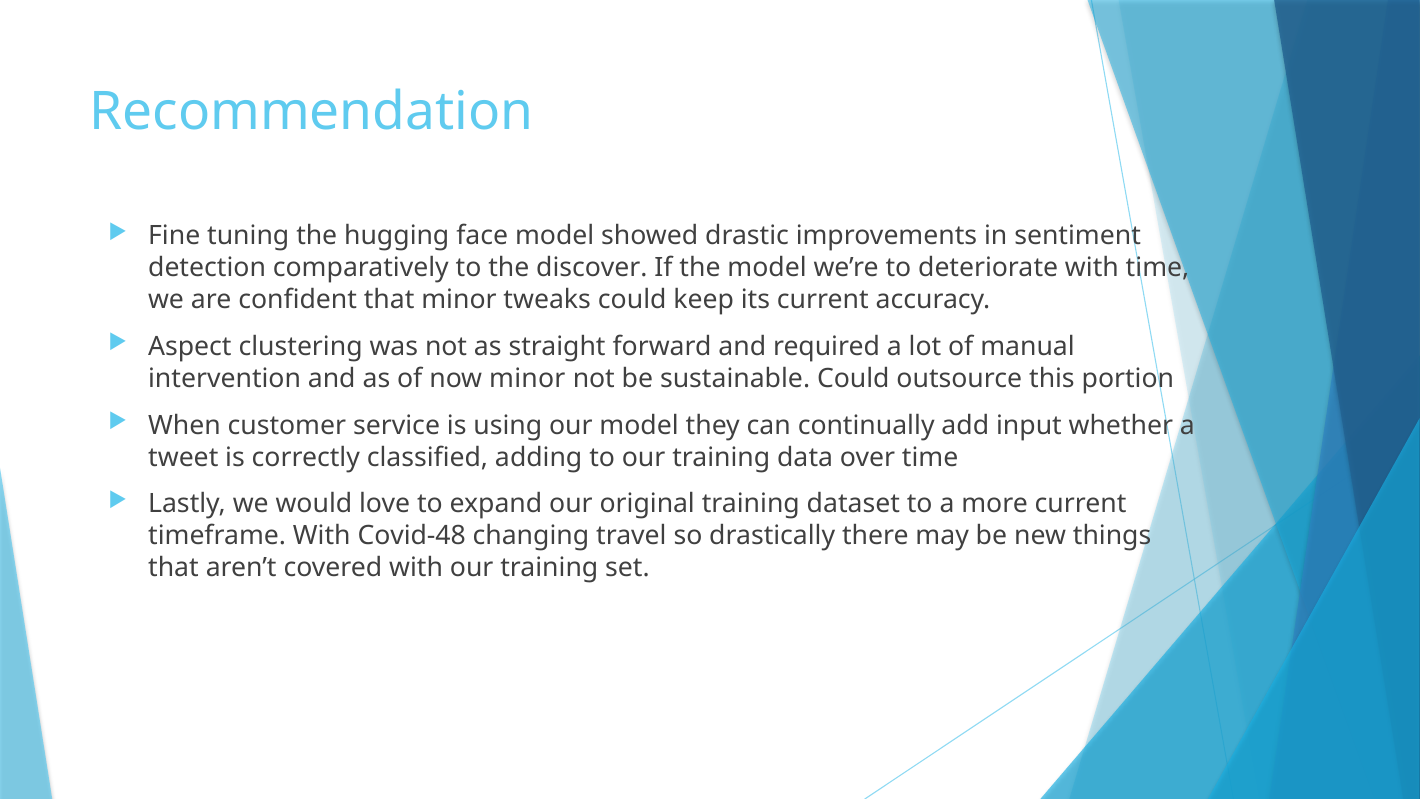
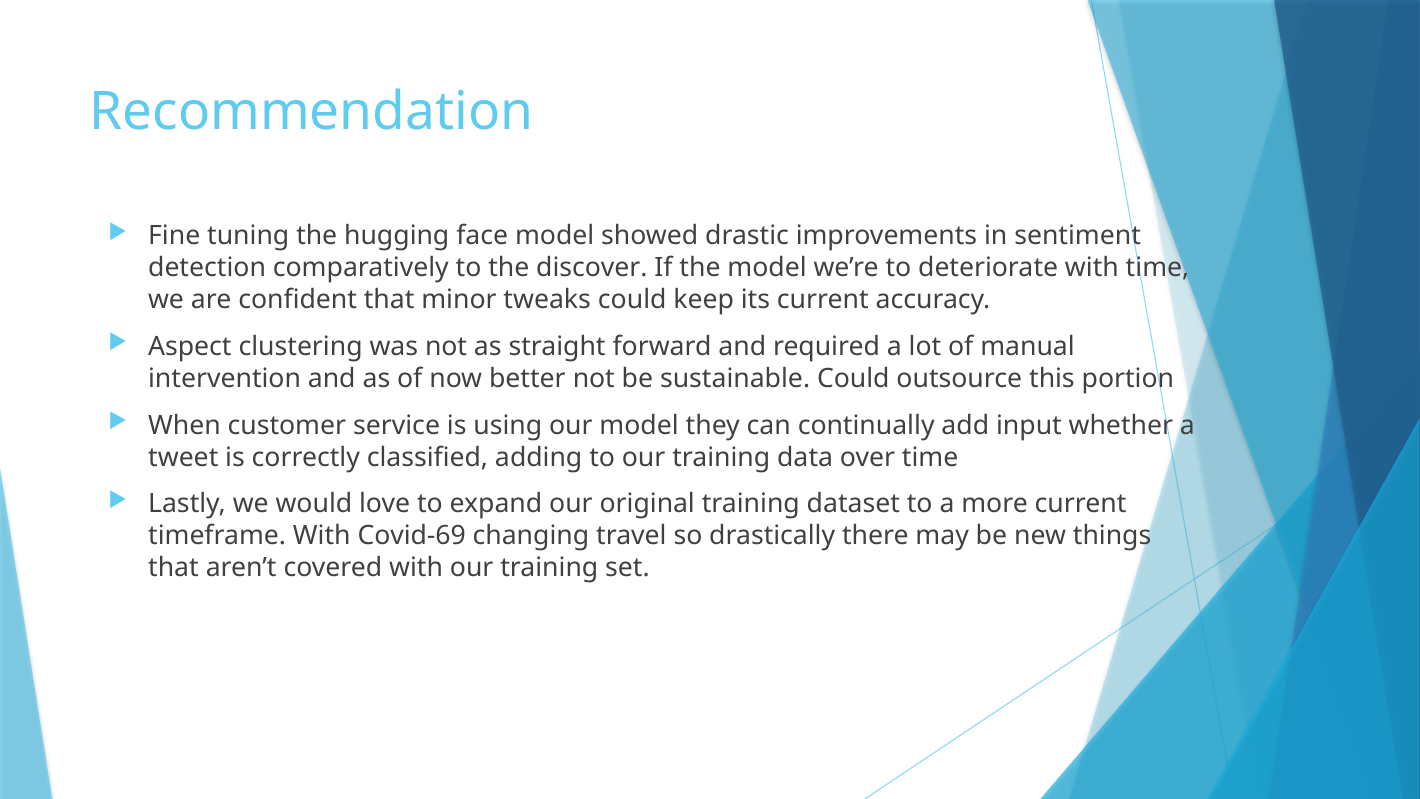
now minor: minor -> better (527, 378)
Covid-48: Covid-48 -> Covid-69 (412, 536)
